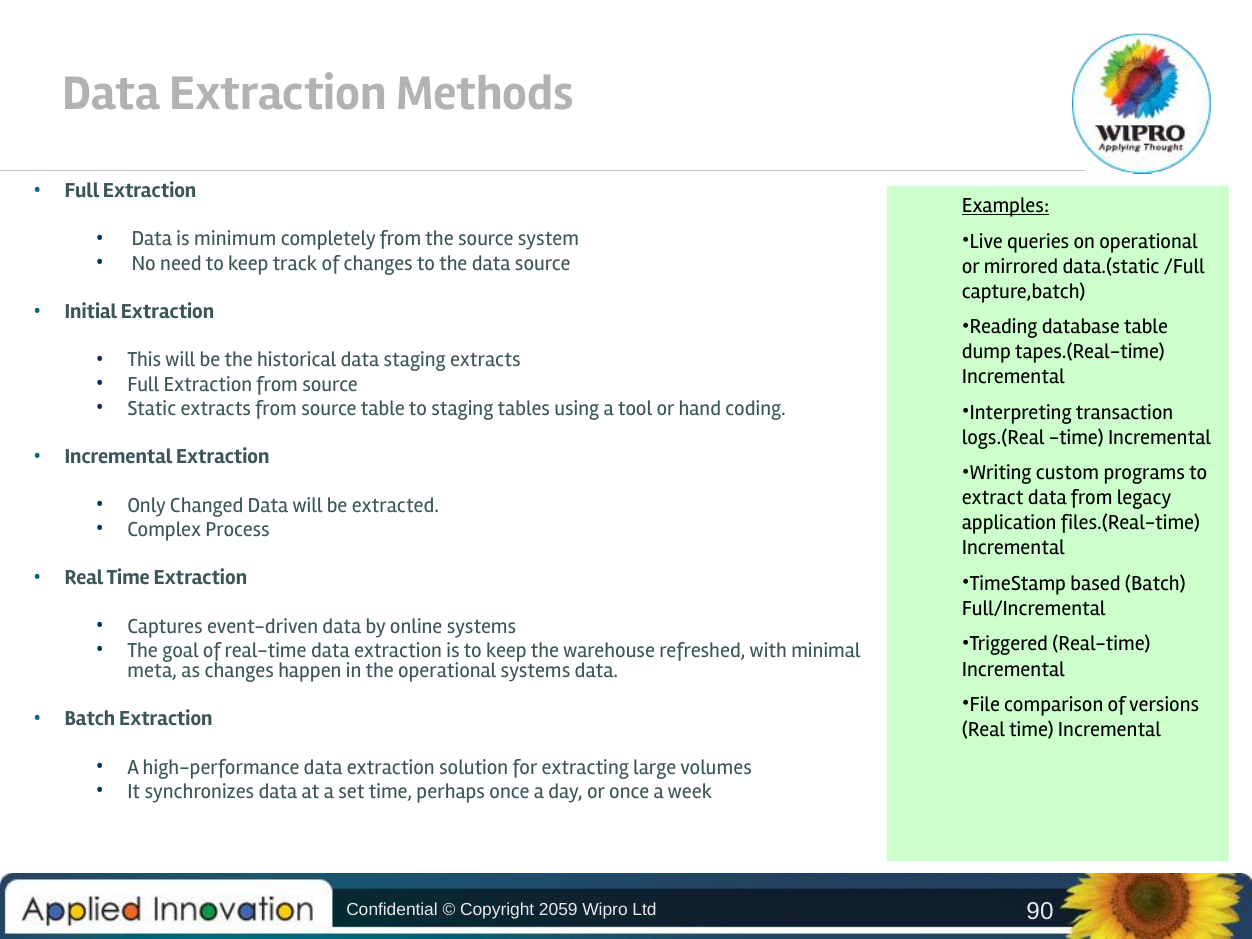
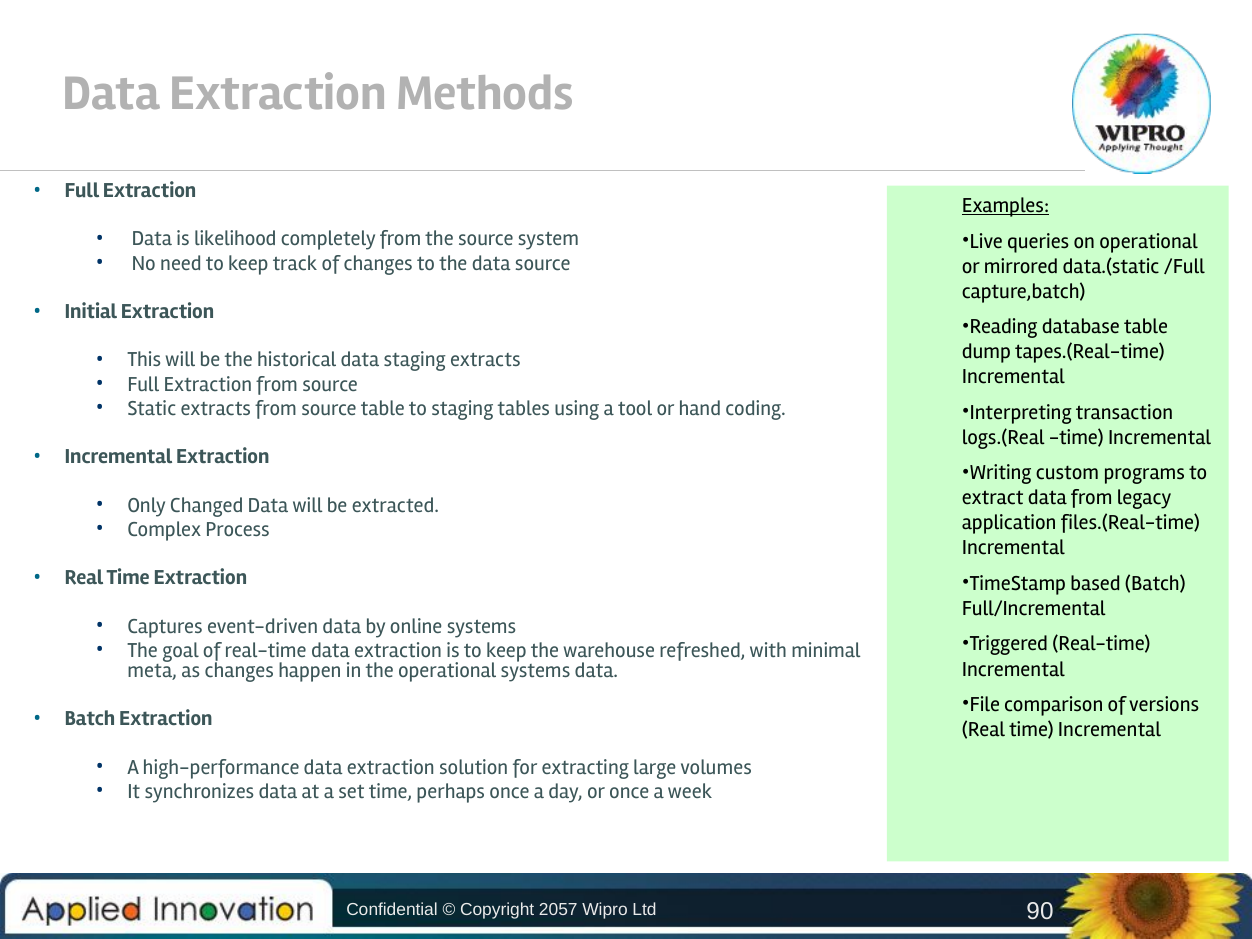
minimum: minimum -> likelihood (235, 239)
2059: 2059 -> 2057 (558, 910)
